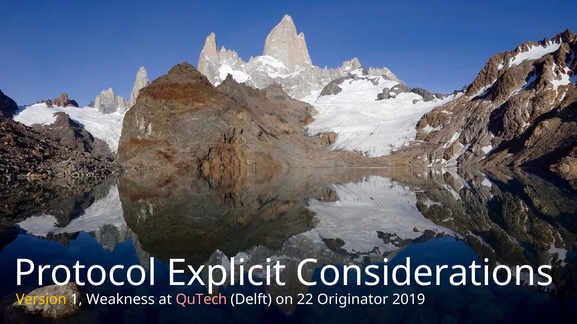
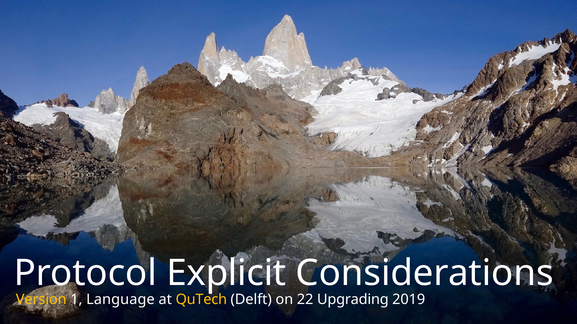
Weakness: Weakness -> Language (120, 300)
QuTech colour: pink -> yellow (201, 300)
Originator: Originator -> Upgrading (353, 300)
